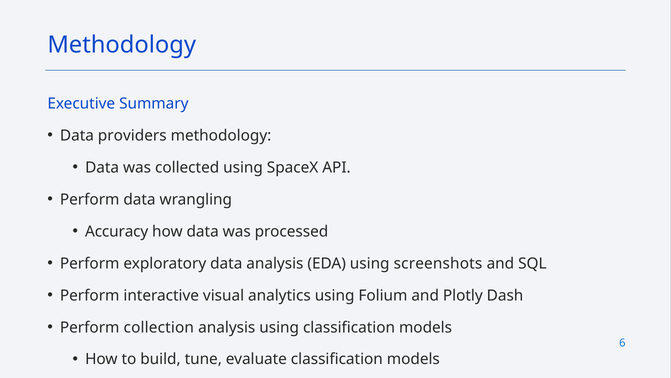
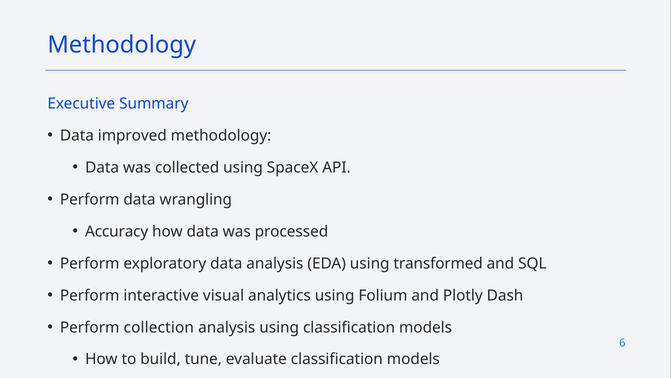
providers: providers -> improved (132, 135)
screenshots: screenshots -> transformed (438, 263)
